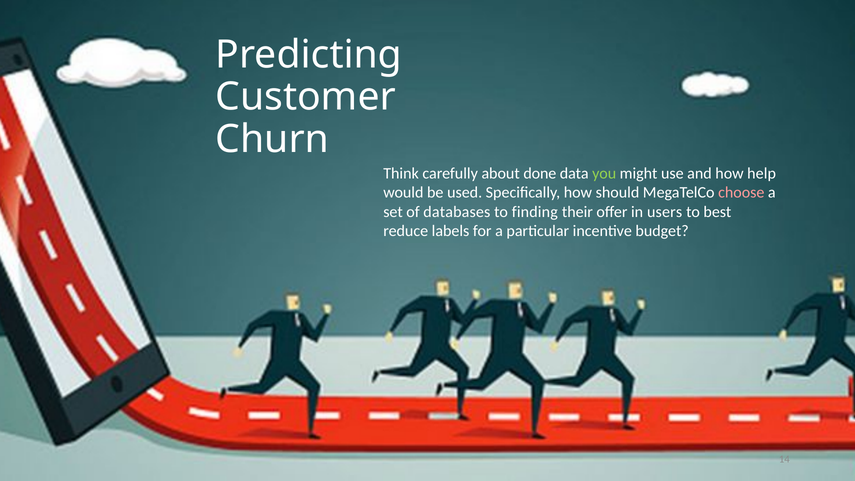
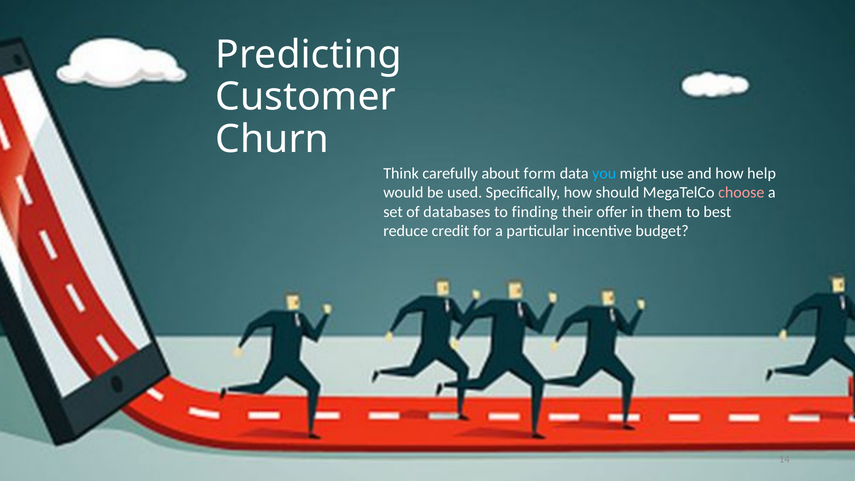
done: done -> form (540, 173)
you colour: light green -> light blue (604, 173)
users: users -> them (665, 212)
labels: labels -> credit (451, 231)
